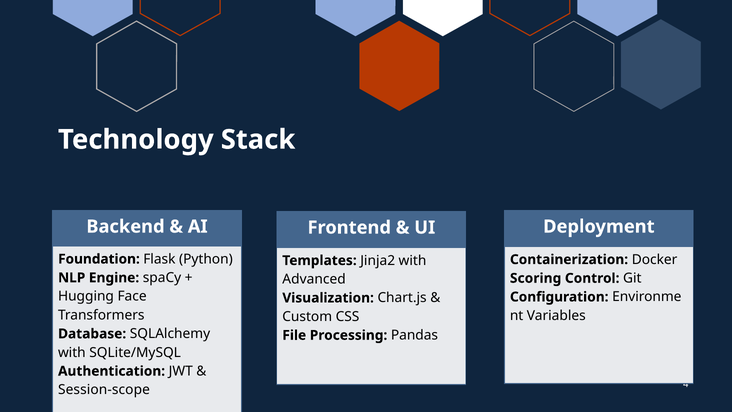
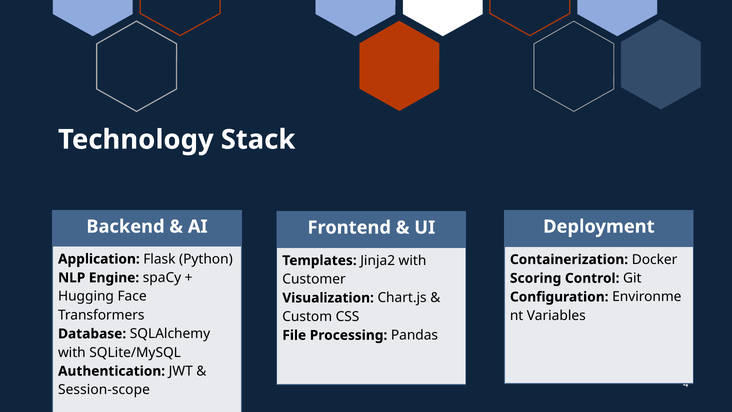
Foundation: Foundation -> Application (99, 259)
Advanced: Advanced -> Customer (314, 279)
